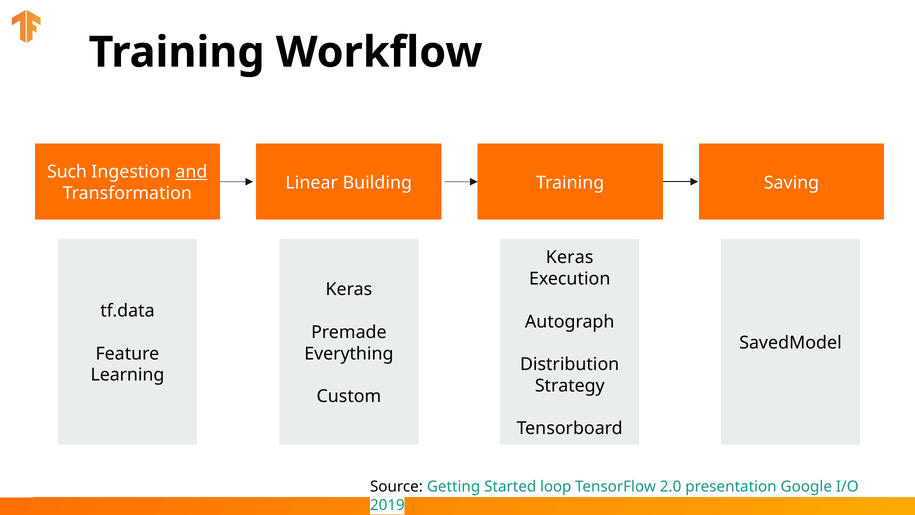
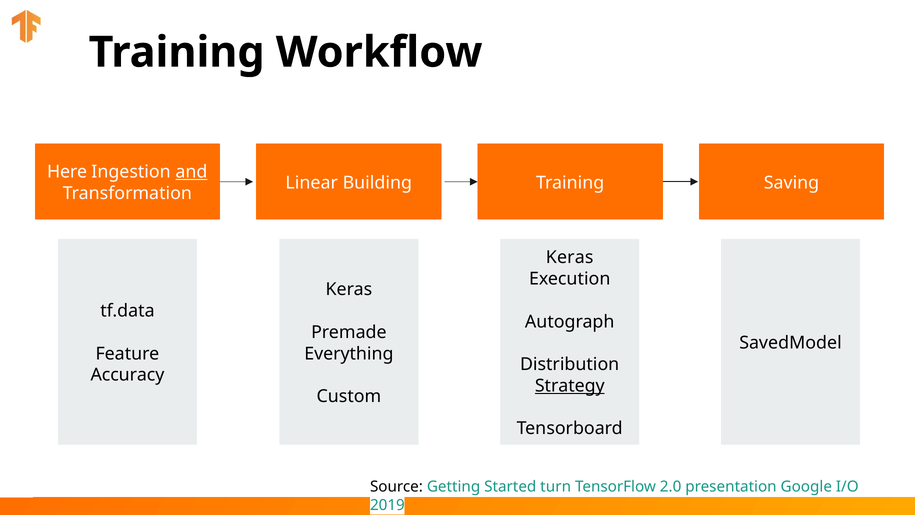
Such: Such -> Here (67, 172)
Learning: Learning -> Accuracy (127, 375)
Strategy underline: none -> present (570, 386)
loop: loop -> turn (556, 487)
